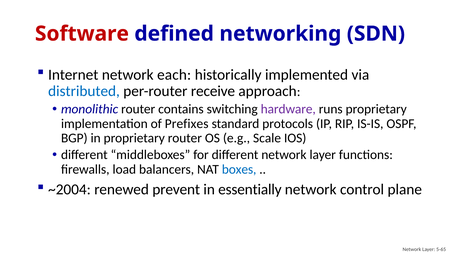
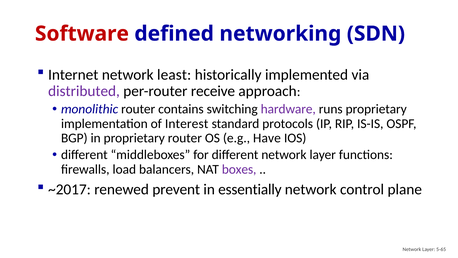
each: each -> least (174, 75)
distributed colour: blue -> purple (84, 91)
Prefixes: Prefixes -> Interest (187, 123)
Scale: Scale -> Have (267, 138)
boxes colour: blue -> purple (239, 169)
~2004: ~2004 -> ~2017 (69, 189)
